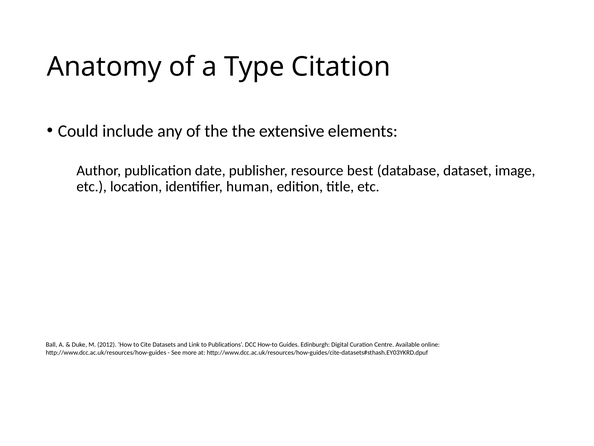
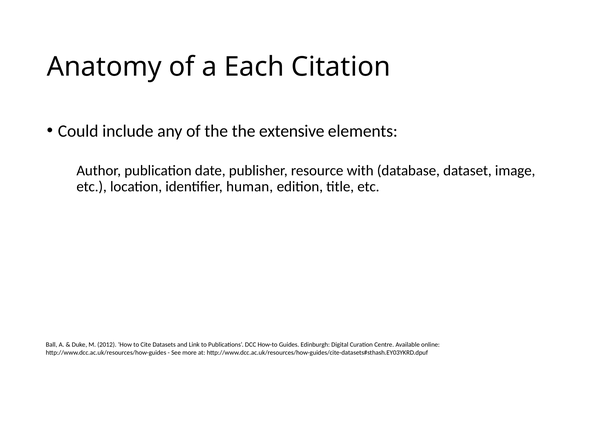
Type: Type -> Each (254, 67)
best: best -> with (360, 170)
